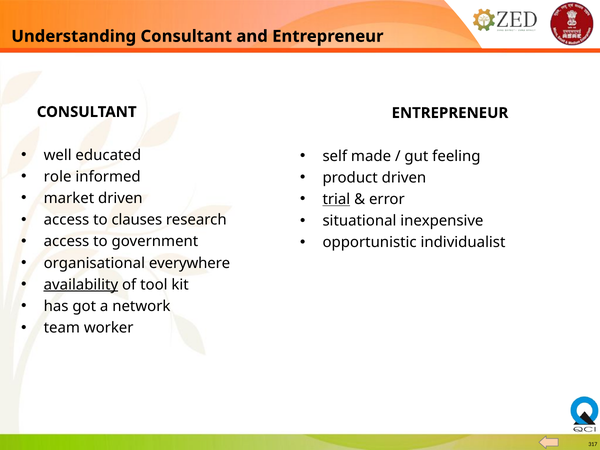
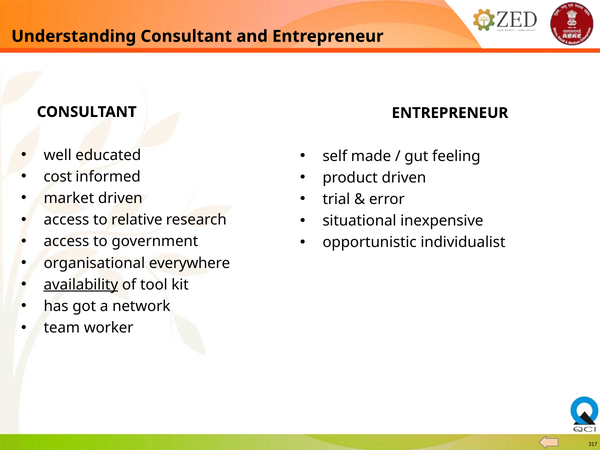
role: role -> cost (58, 177)
trial underline: present -> none (336, 199)
clauses: clauses -> relative (137, 220)
